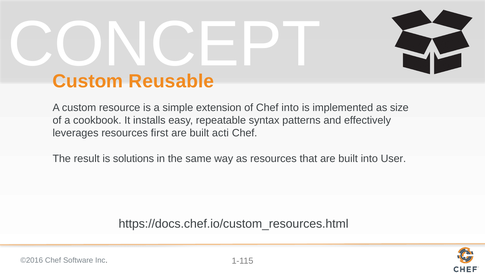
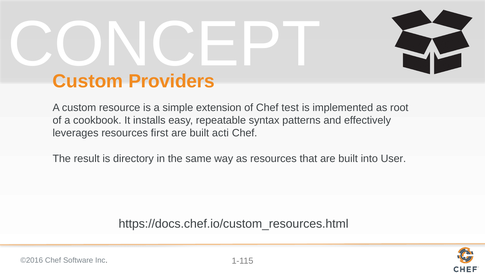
Reusable: Reusable -> Providers (172, 81)
Chef into: into -> test (290, 107)
size: size -> root (399, 107)
solutions: solutions -> directory (133, 158)
